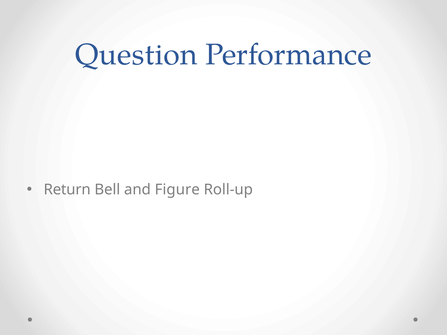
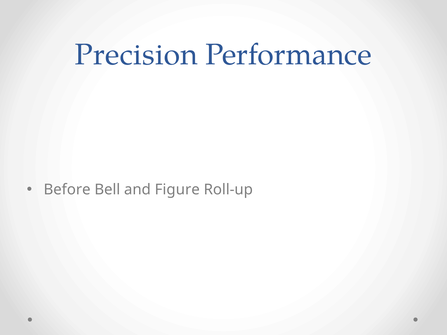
Question: Question -> Precision (136, 55)
Return: Return -> Before (67, 190)
